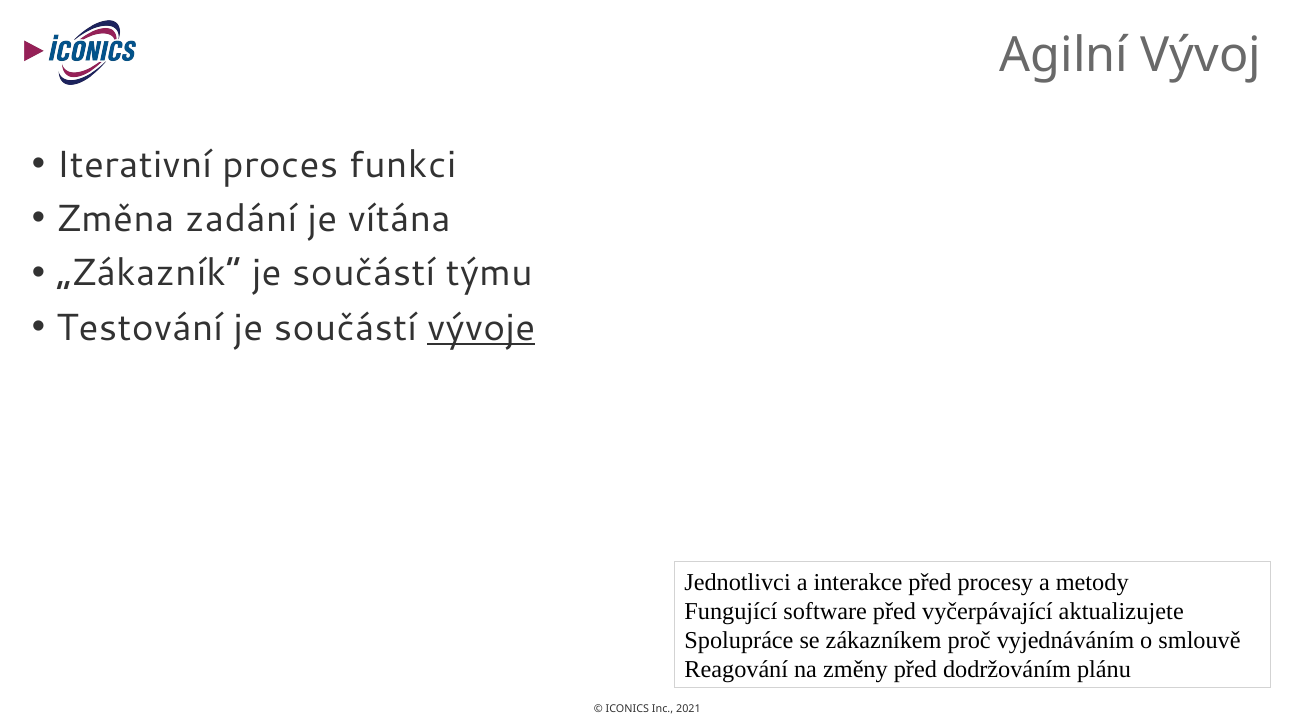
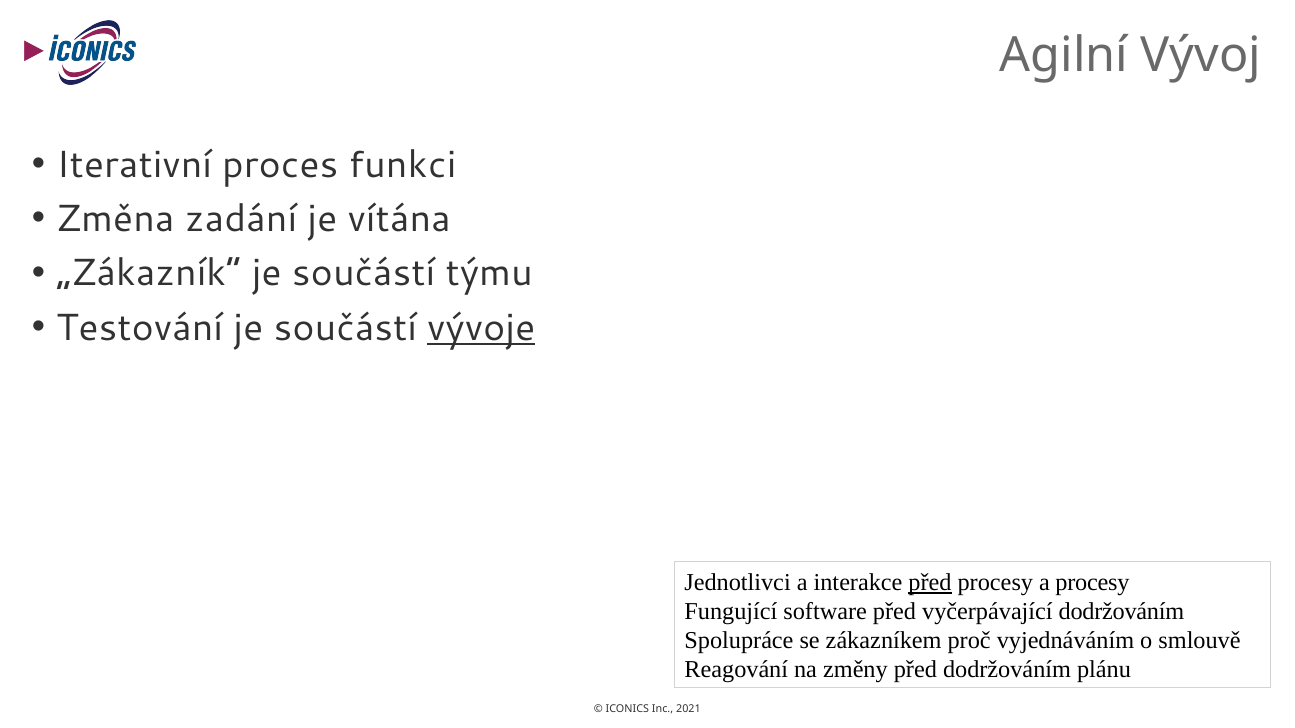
před underline: none -> present (930, 583)
a metody: metody -> procesy (1092, 583)
vyčerpávající aktualizujete: aktualizujete -> dodržováním (1121, 612)
